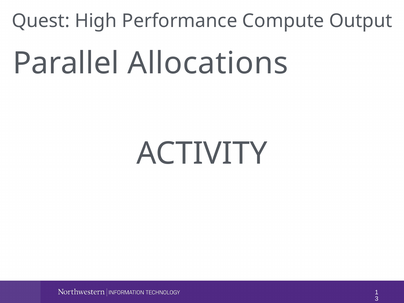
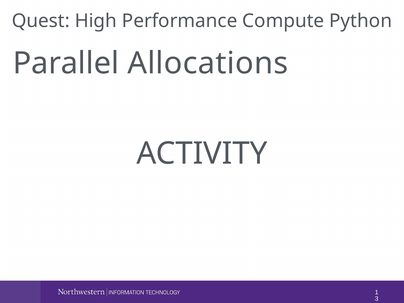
Output: Output -> Python (361, 21)
